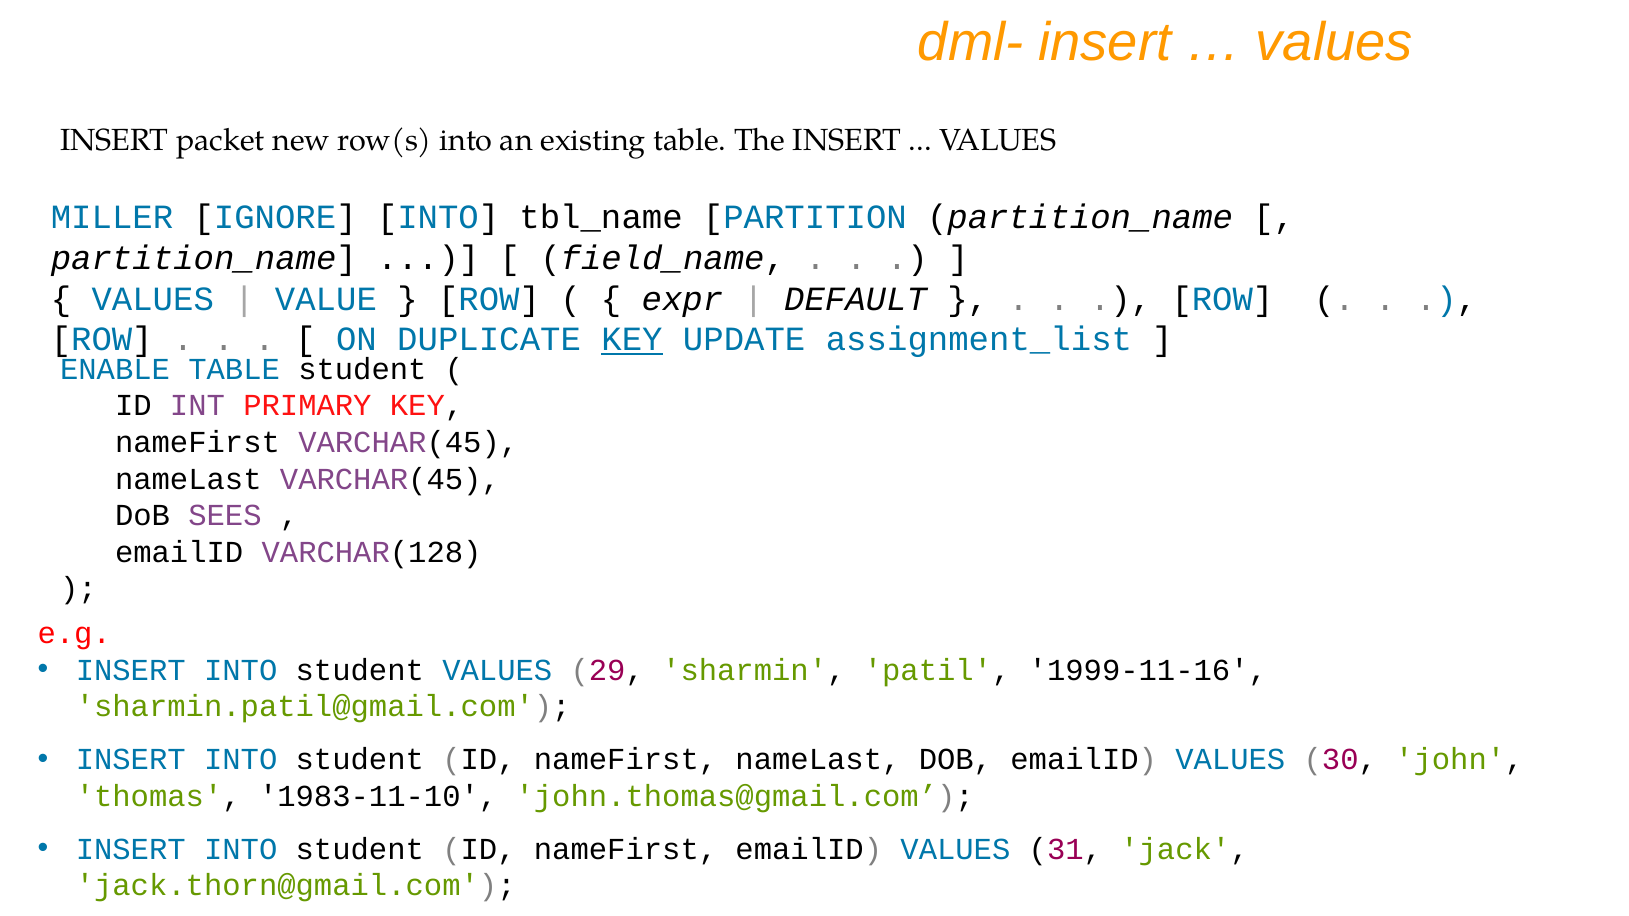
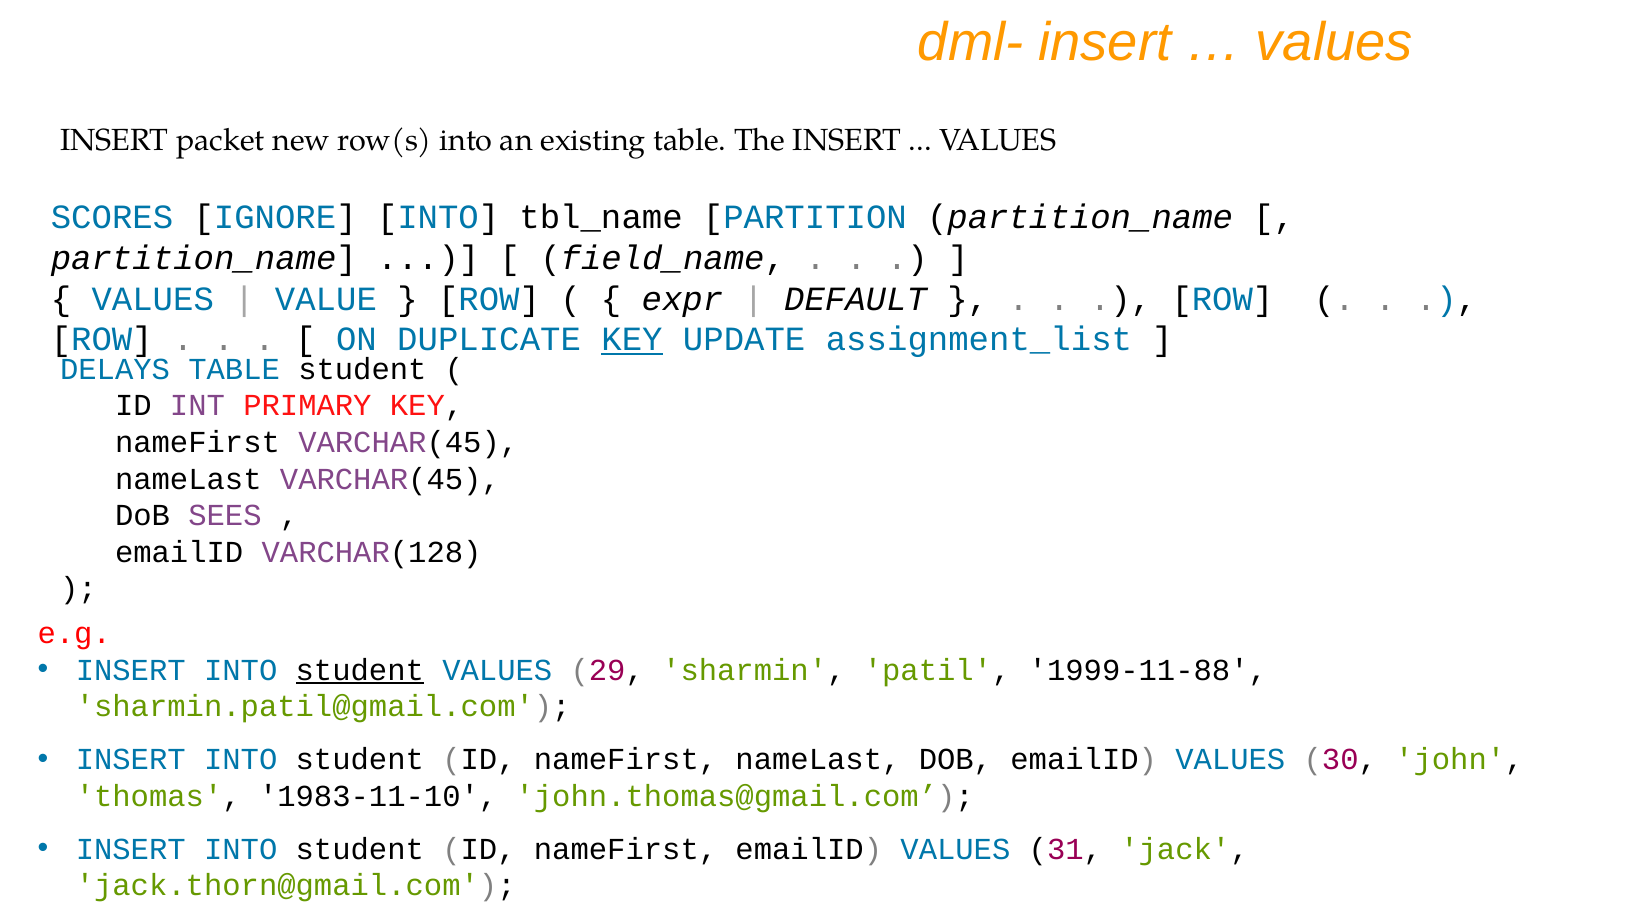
MILLER: MILLER -> SCORES (112, 217)
ENABLE: ENABLE -> DELAYS (115, 369)
student underline: none -> present (360, 670)
1999-11-16: 1999-11-16 -> 1999-11-88 (1148, 670)
